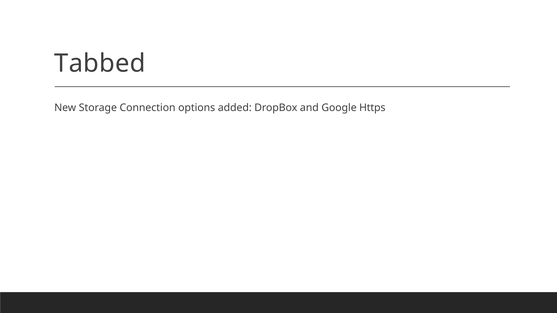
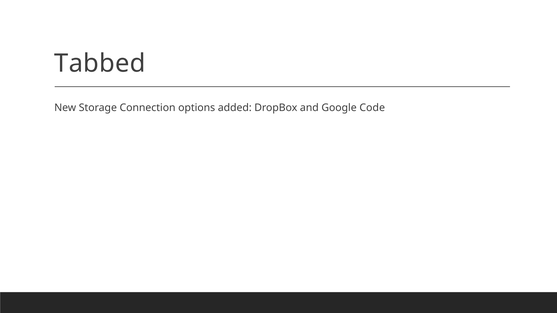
Https: Https -> Code (372, 108)
